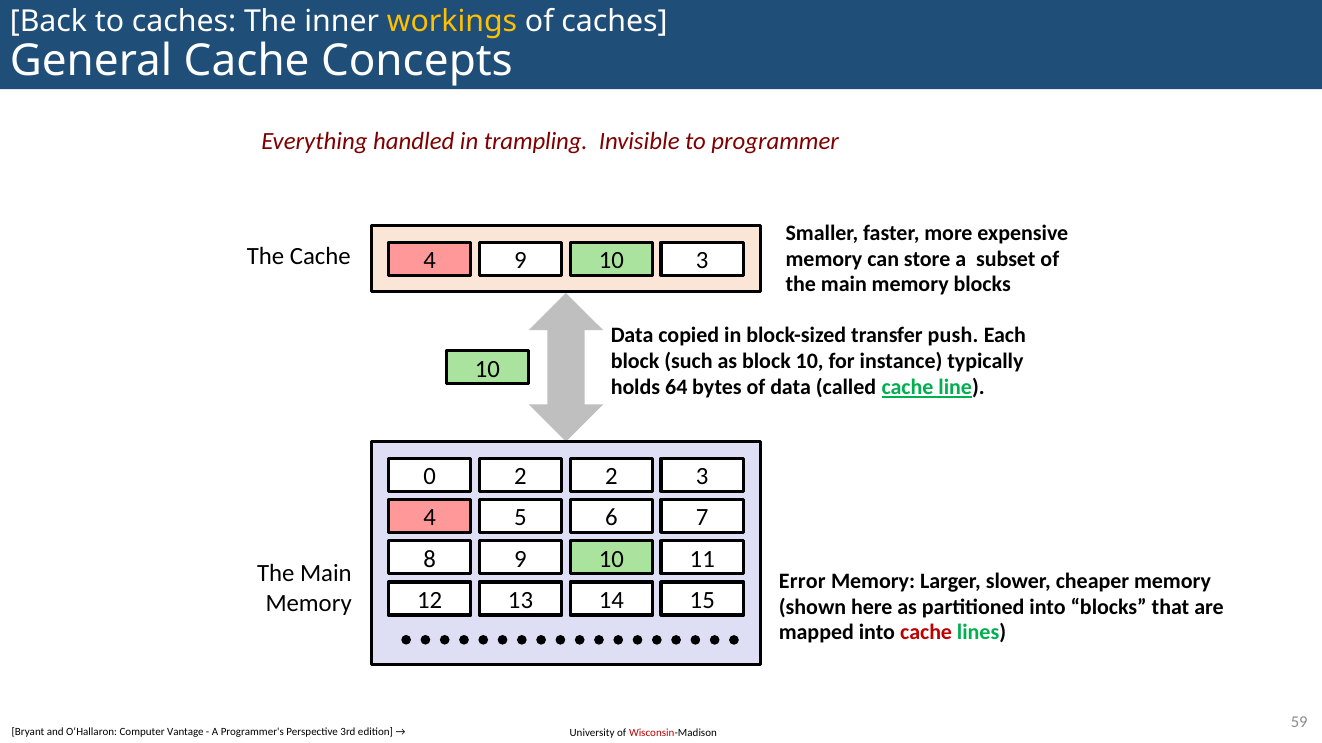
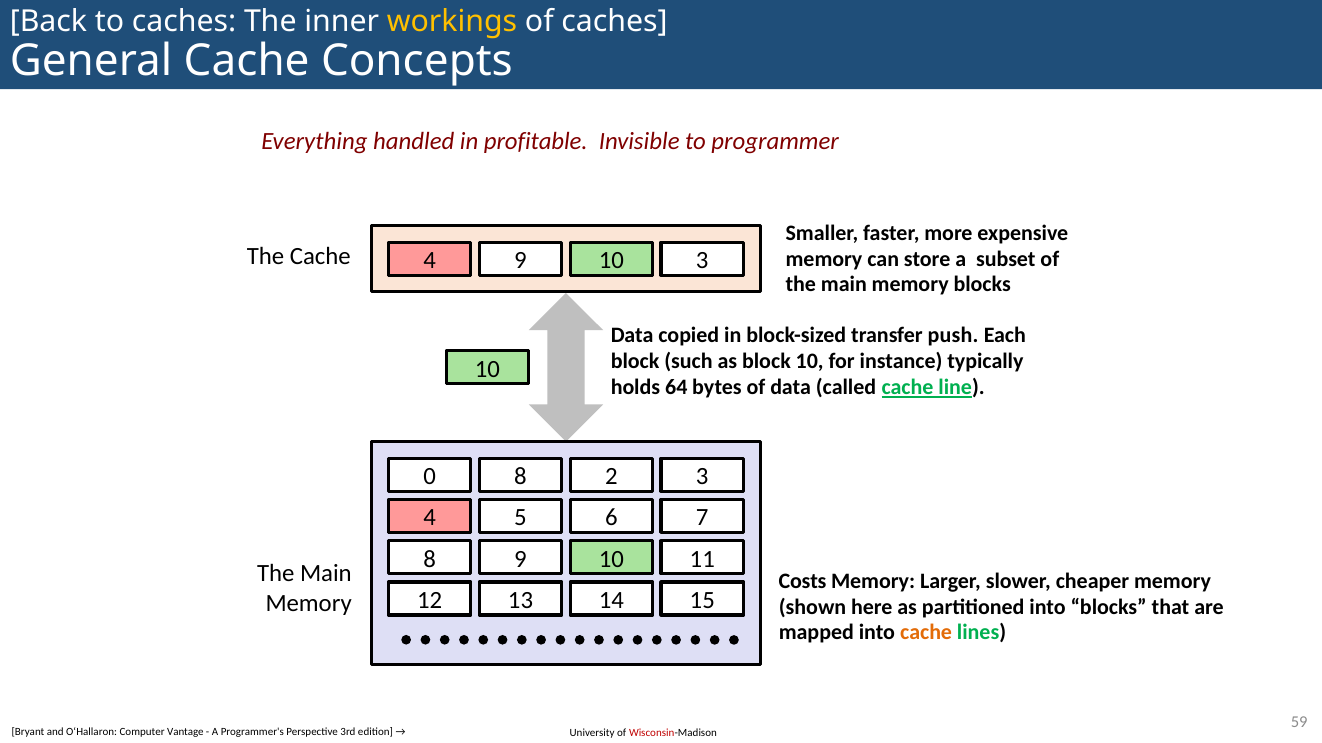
trampling: trampling -> profitable (536, 141)
0 2: 2 -> 8 (521, 477)
Error: Error -> Costs (803, 581)
cache colour: red -> orange (926, 633)
